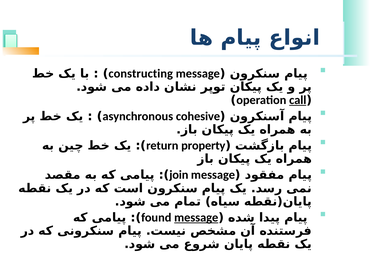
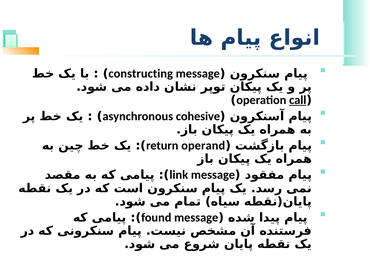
property: property -> operand (203, 146)
join: join -> link (179, 175)
message underline: present -> none (196, 218)
